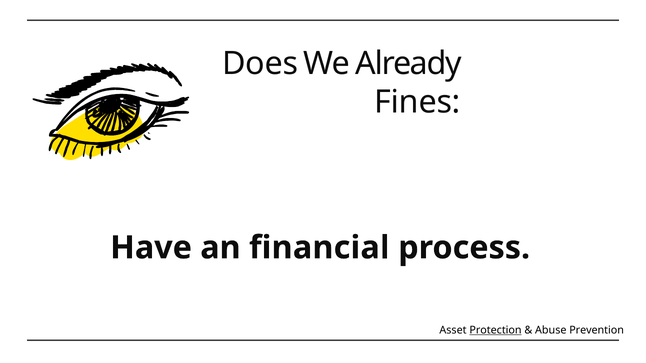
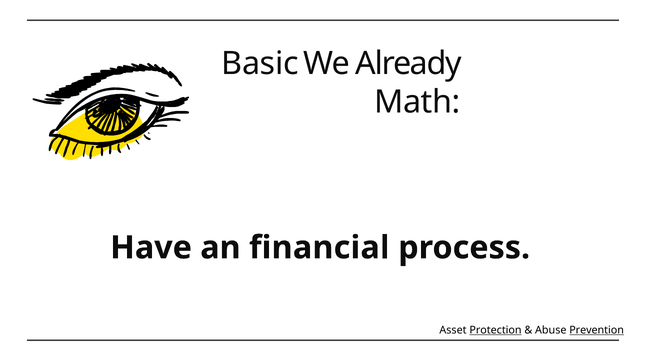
Does: Does -> Basic (260, 63)
Fines: Fines -> Math (417, 102)
Prevention underline: none -> present (597, 330)
